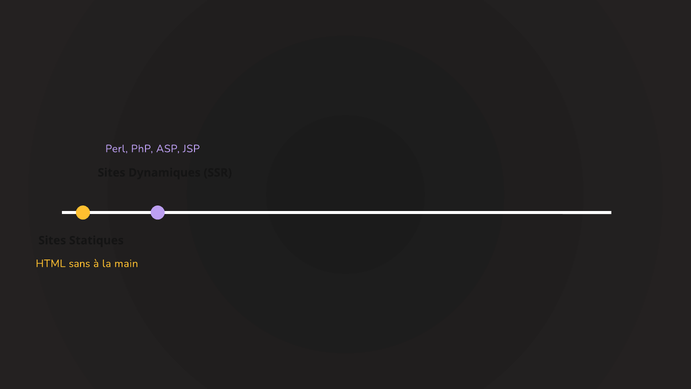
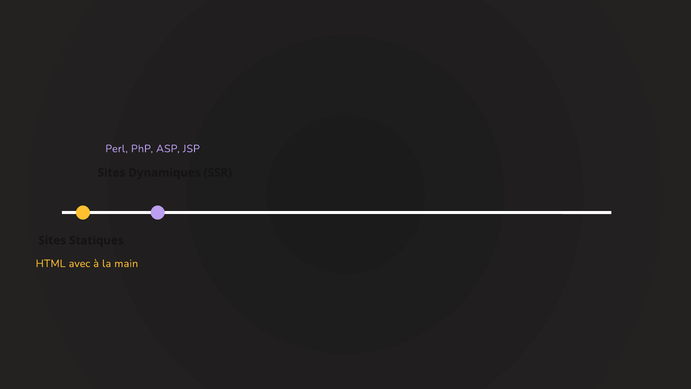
sans: sans -> avec (79, 263)
